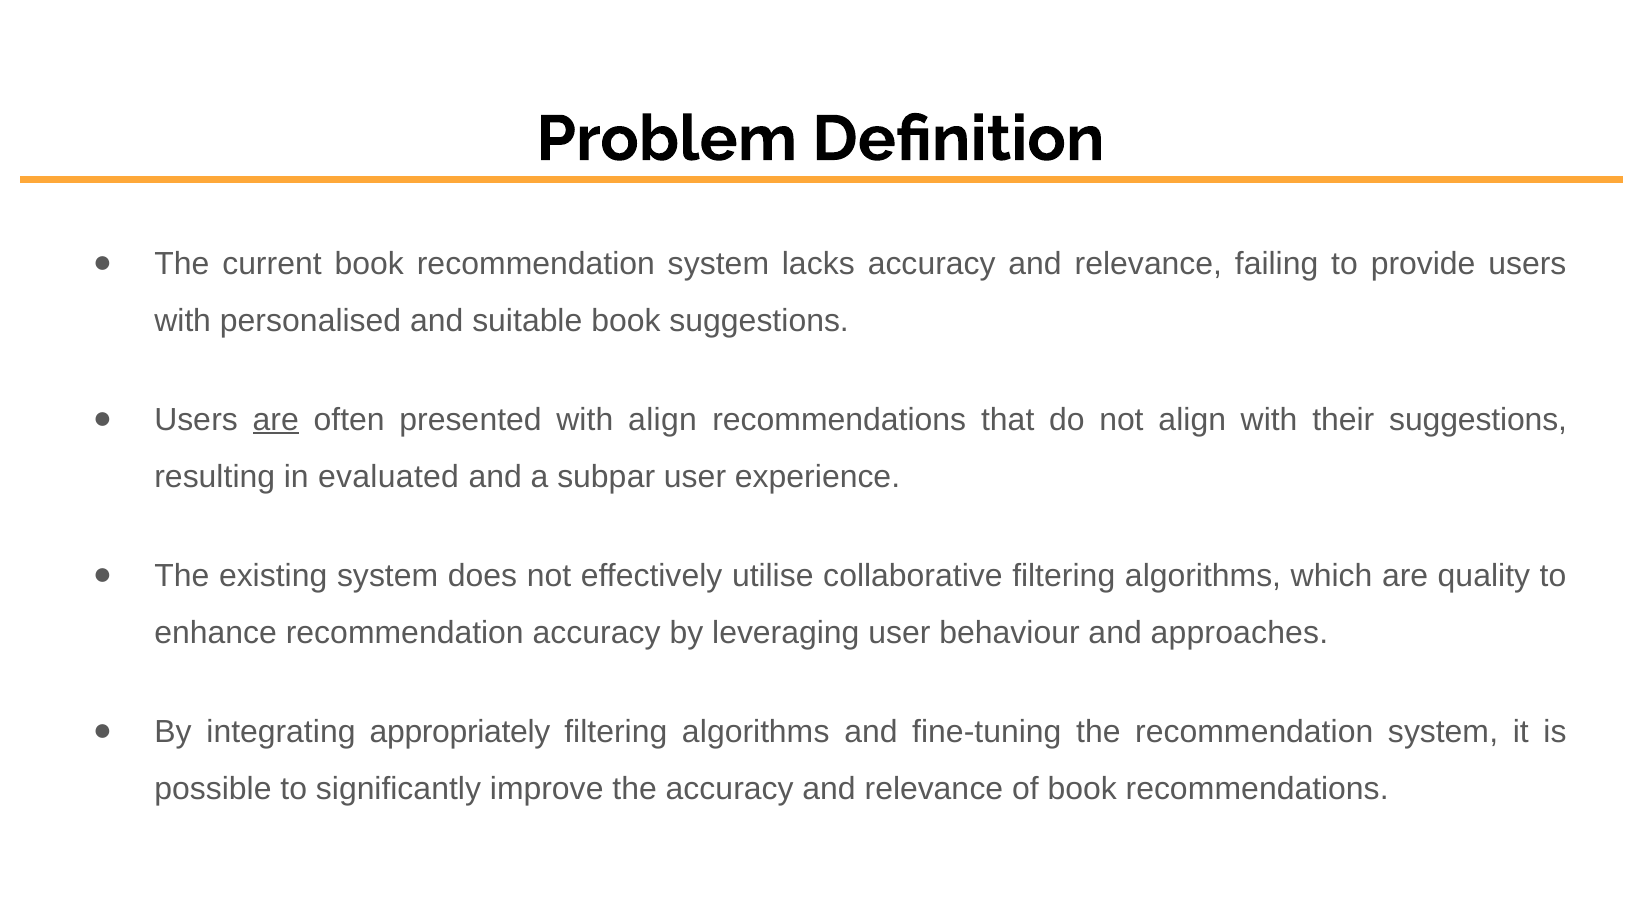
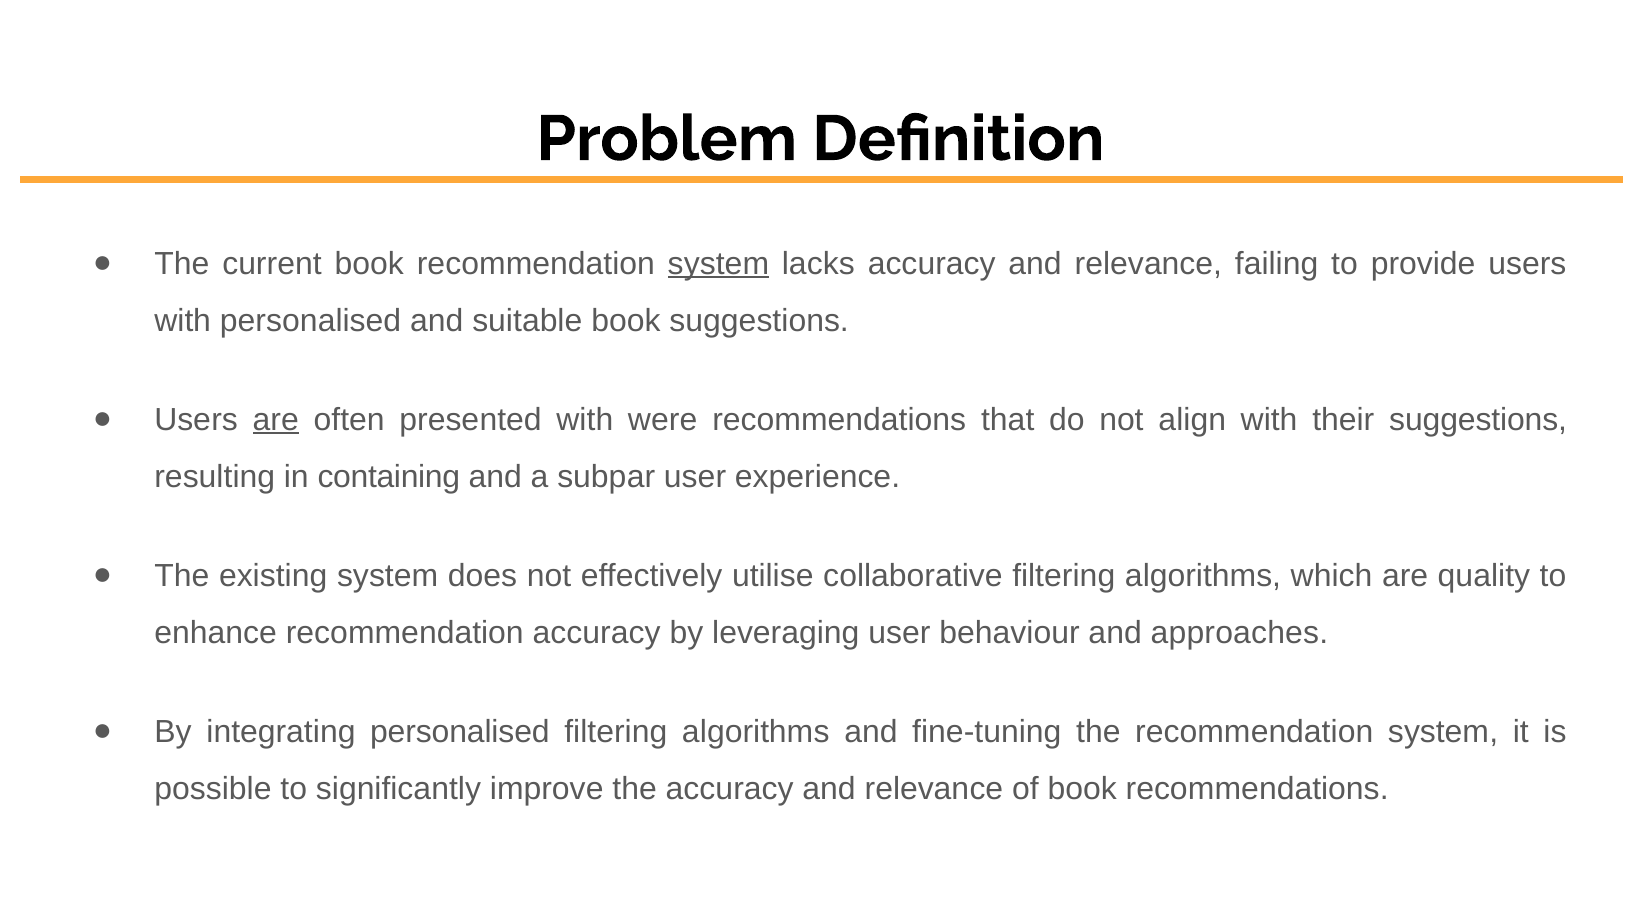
system underline: none -> present (718, 264)
with align: align -> were (663, 420)
evaluated: evaluated -> containing (389, 477)
integrating appropriately: appropriately -> personalised (460, 732)
